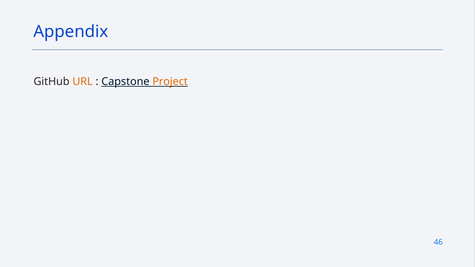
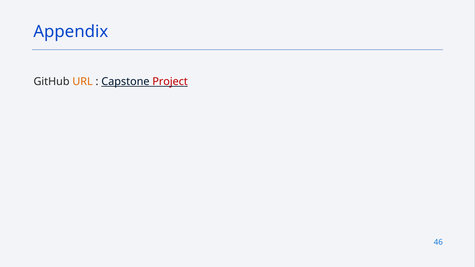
Project colour: orange -> red (170, 81)
